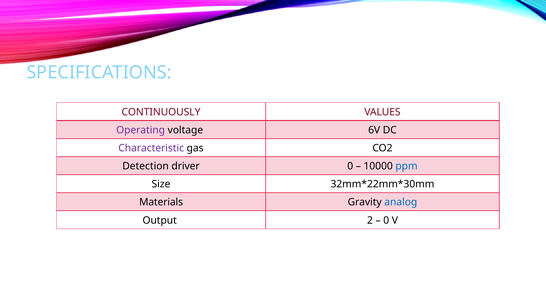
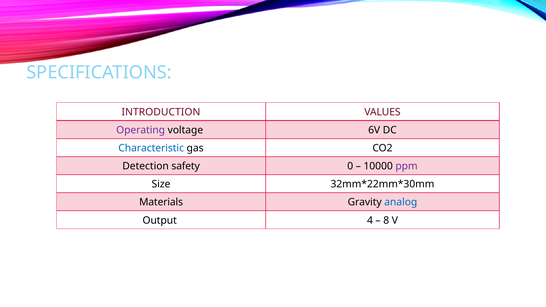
CONTINUOUSLY: CONTINUOUSLY -> INTRODUCTION (161, 112)
Characteristic colour: purple -> blue (151, 148)
driver: driver -> safety (186, 166)
ppm colour: blue -> purple (407, 166)
2: 2 -> 4 (370, 220)
0: 0 -> 8 (386, 220)
